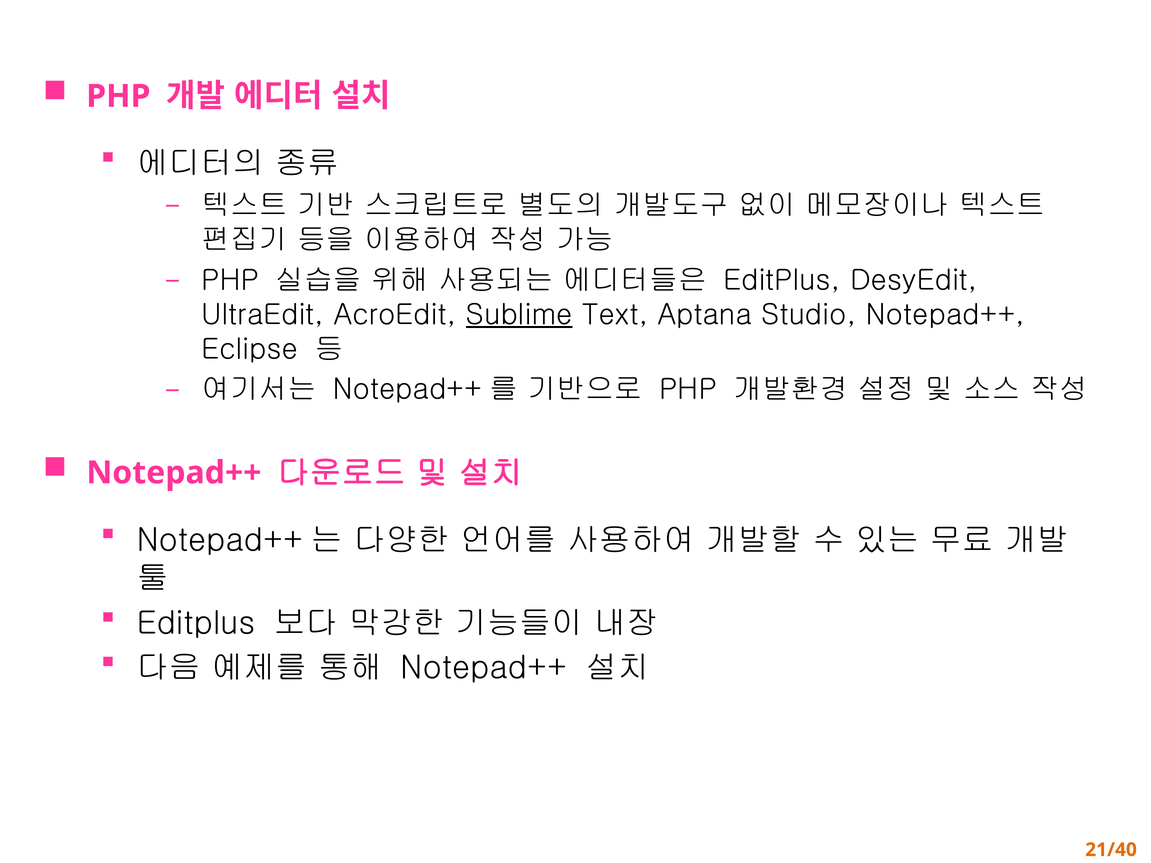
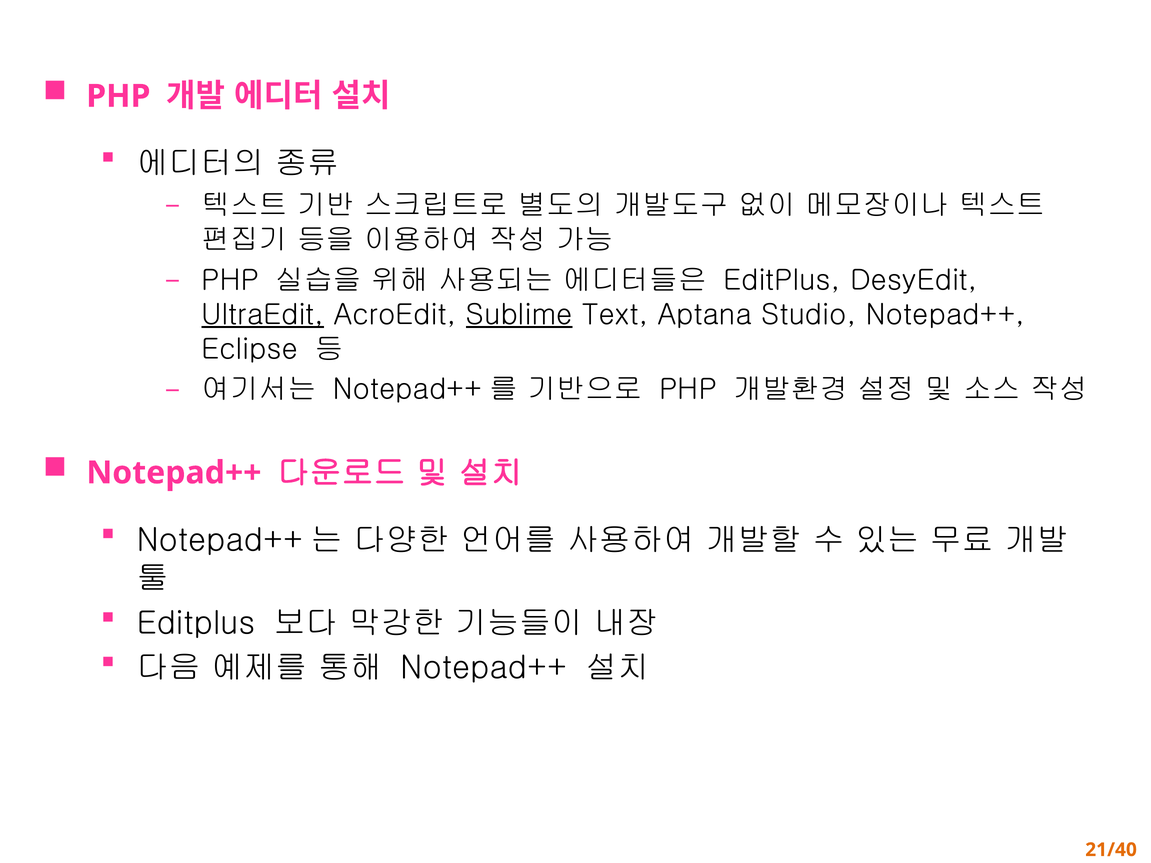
UltraEdit underline: none -> present (263, 315)
